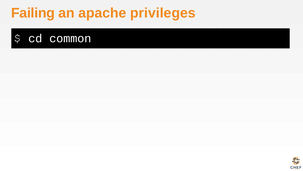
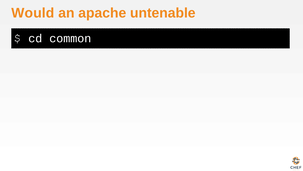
Failing: Failing -> Would (33, 13)
privileges: privileges -> untenable (163, 13)
